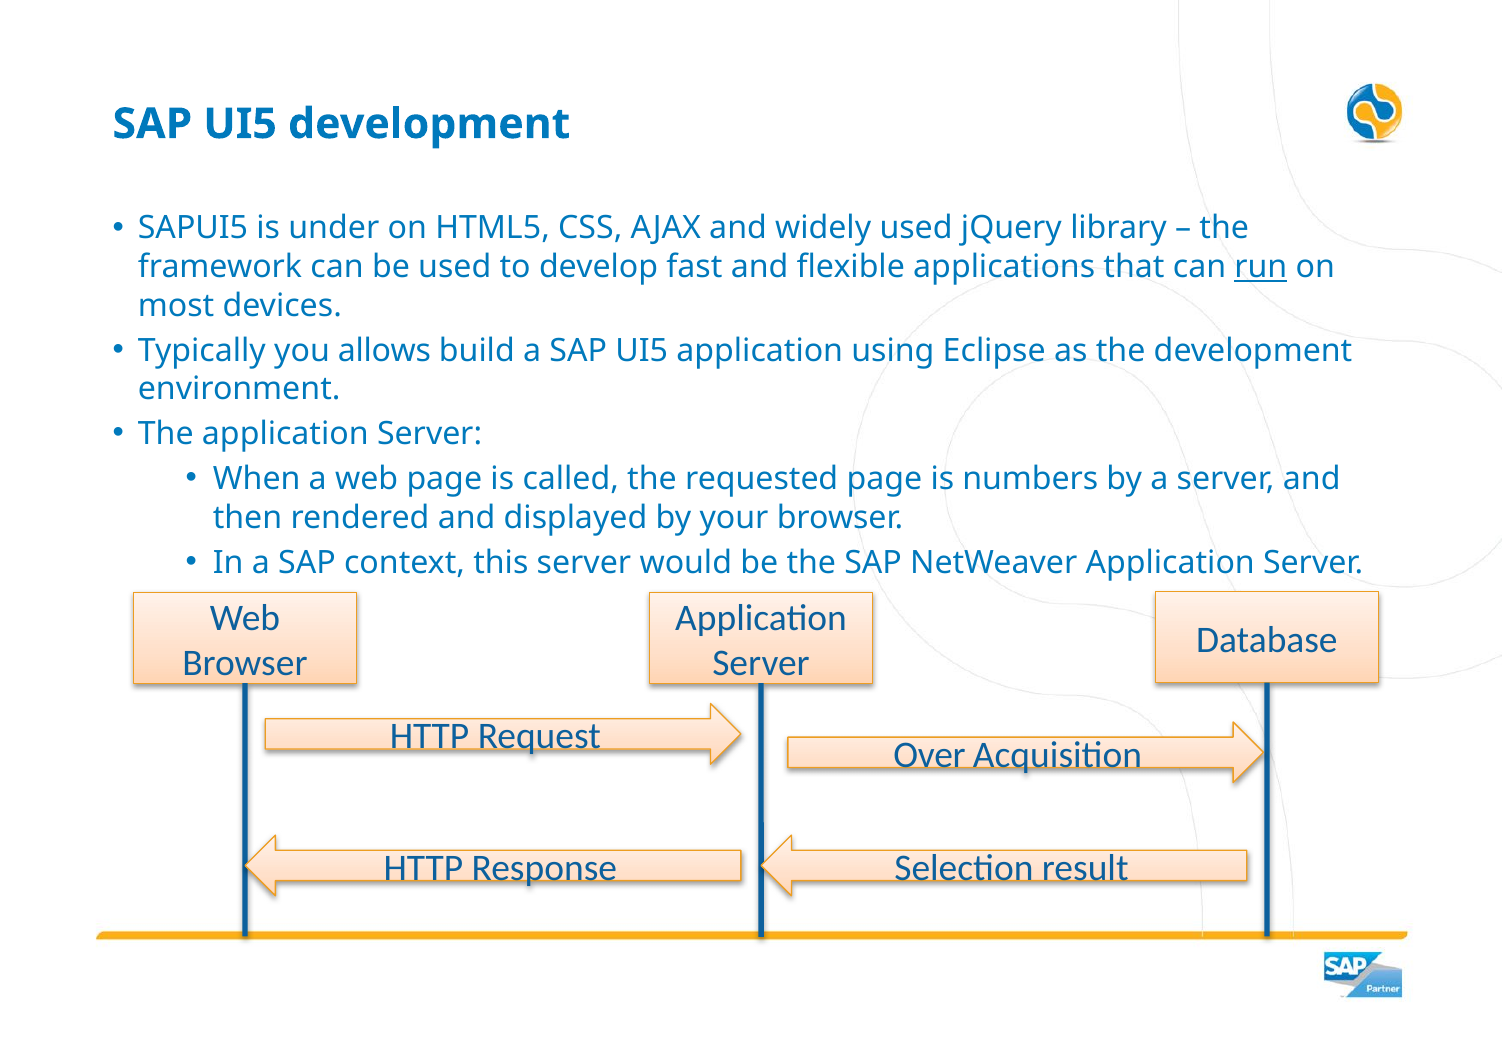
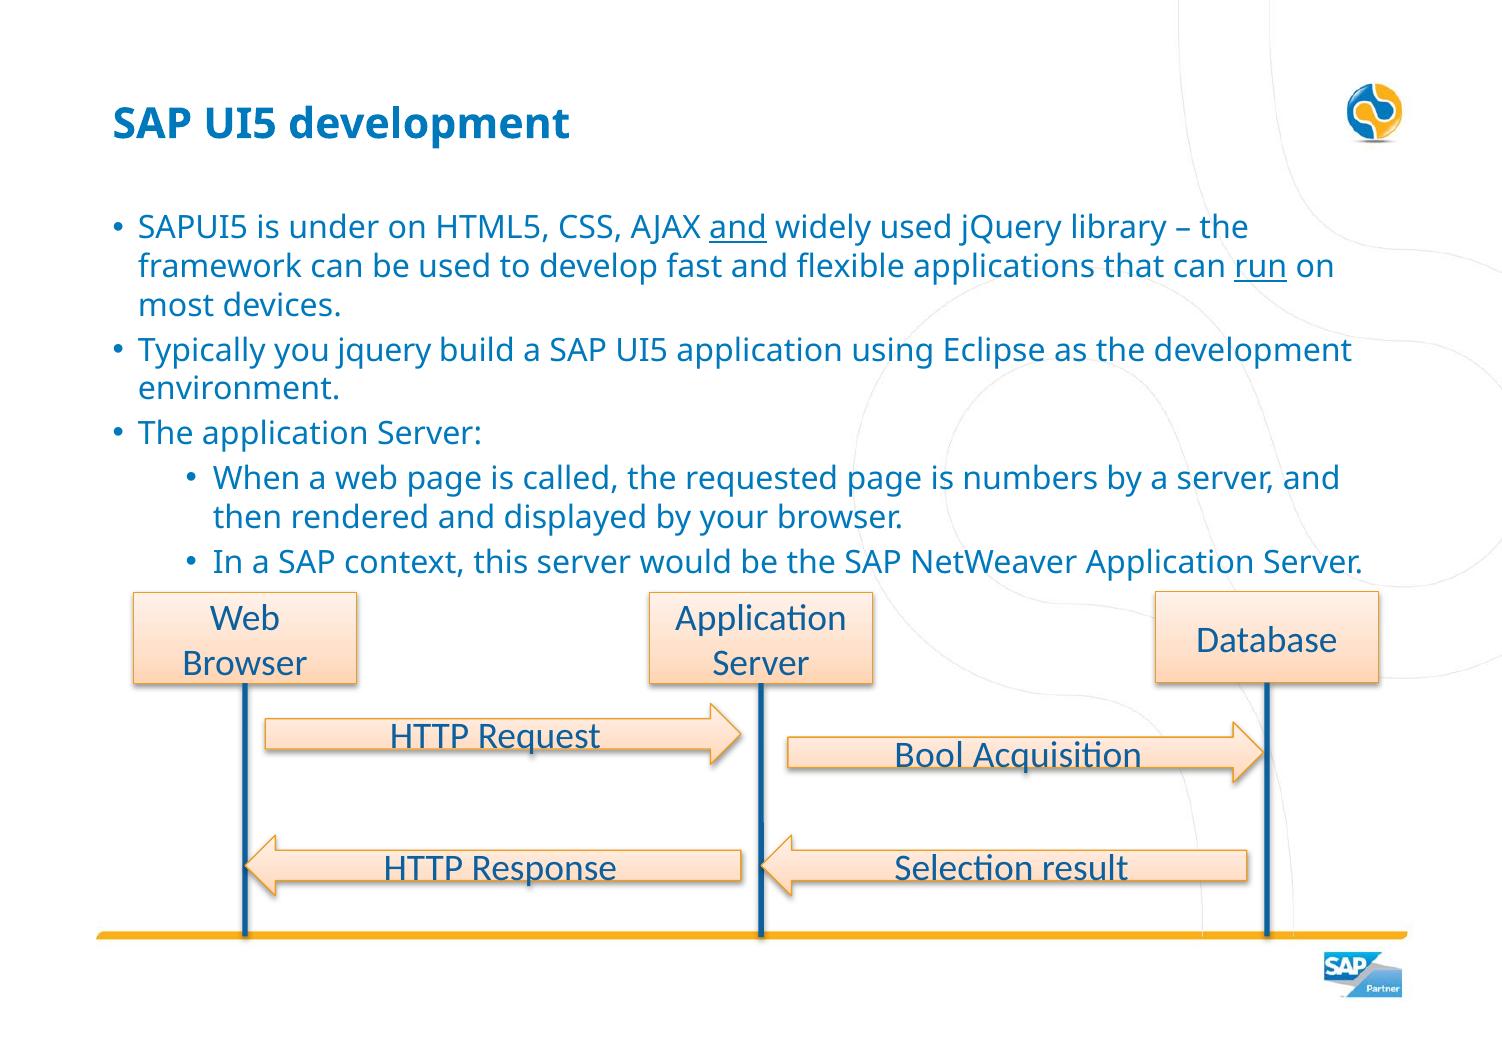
and underline: none -> present (738, 228)
you allows: allows -> jquery (384, 350)
Over: Over -> Bool (929, 755)
